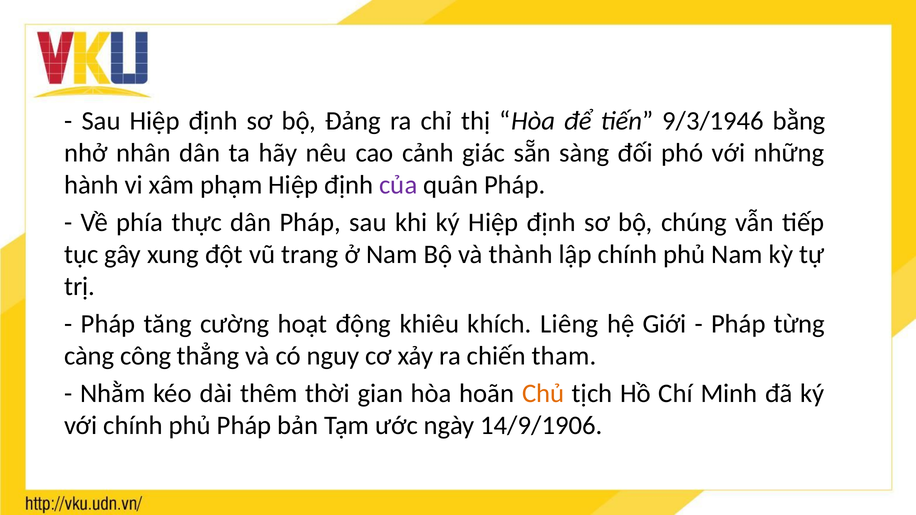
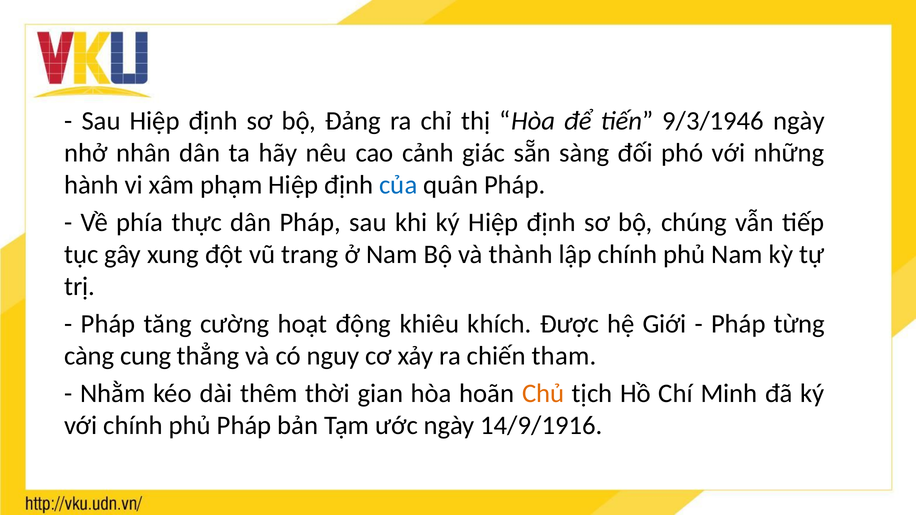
9/3/1946 bằng: bằng -> ngày (799, 121)
của colour: purple -> blue (398, 185)
Liêng: Liêng -> Được (570, 324)
công: công -> cung (146, 356)
14/9/1906: 14/9/1906 -> 14/9/1916 (541, 426)
